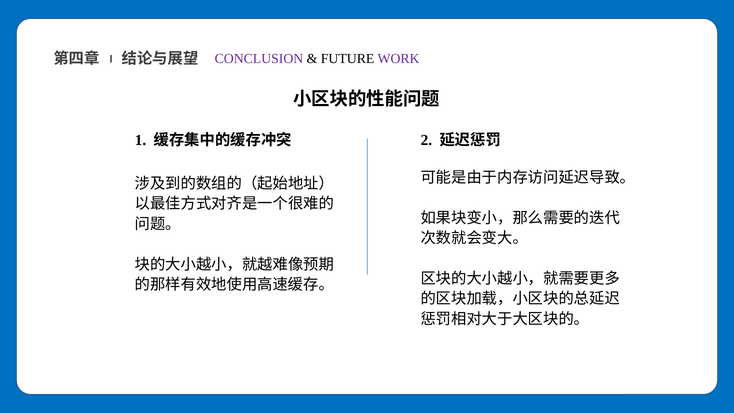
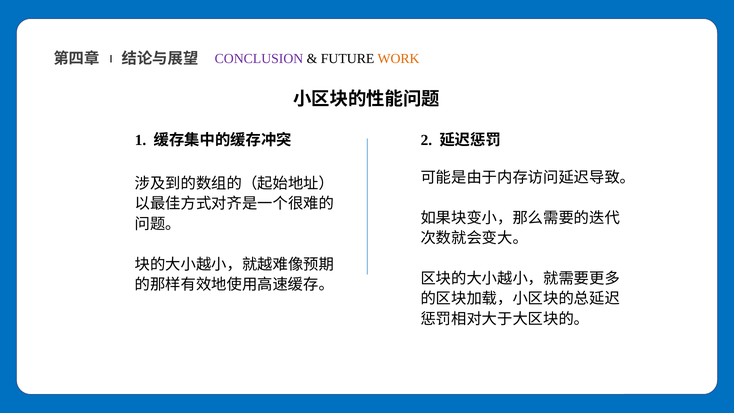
WORK colour: purple -> orange (399, 59)
